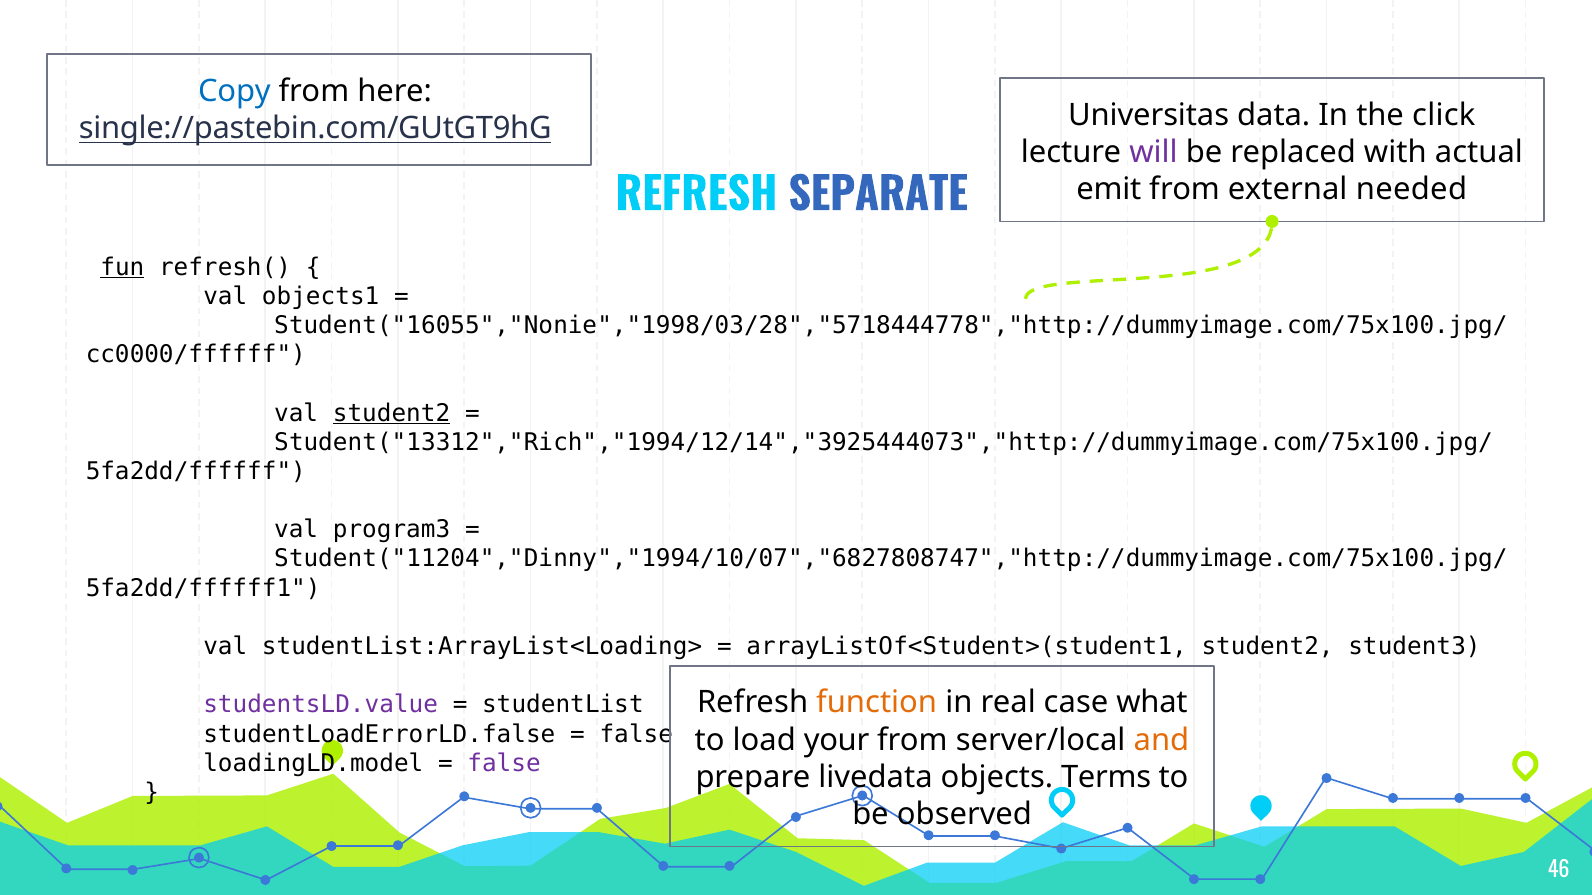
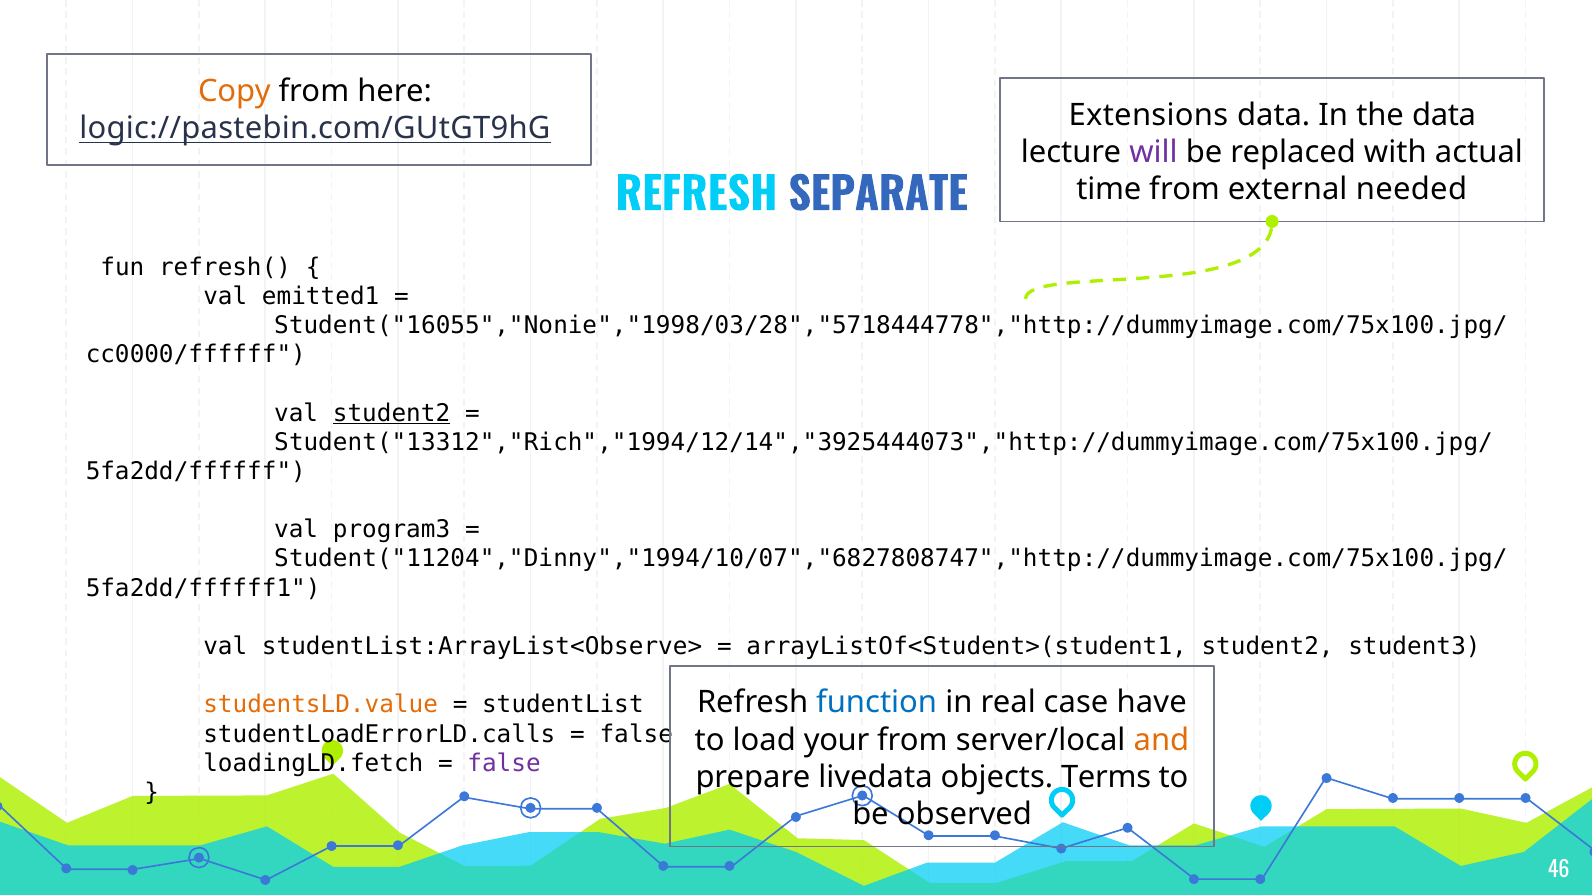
Copy colour: blue -> orange (234, 91)
Universitas: Universitas -> Extensions (1148, 115)
the click: click -> data (1444, 115)
single://pastebin.com/GUtGT9hG: single://pastebin.com/GUtGT9hG -> logic://pastebin.com/GUtGT9hG (315, 128)
emit: emit -> time (1109, 189)
fun underline: present -> none (122, 267)
objects1: objects1 -> emitted1 (321, 296)
studentList:ArrayList<Loading>: studentList:ArrayList<Loading> -> studentList:ArrayList<Observe> (482, 647)
function colour: orange -> blue (877, 703)
what: what -> have (1152, 703)
studentsLD.value colour: purple -> orange (321, 705)
studentLoadErrorLD.false: studentLoadErrorLD.false -> studentLoadErrorLD.calls (379, 735)
loadingLD.model: loadingLD.model -> loadingLD.fetch (313, 764)
